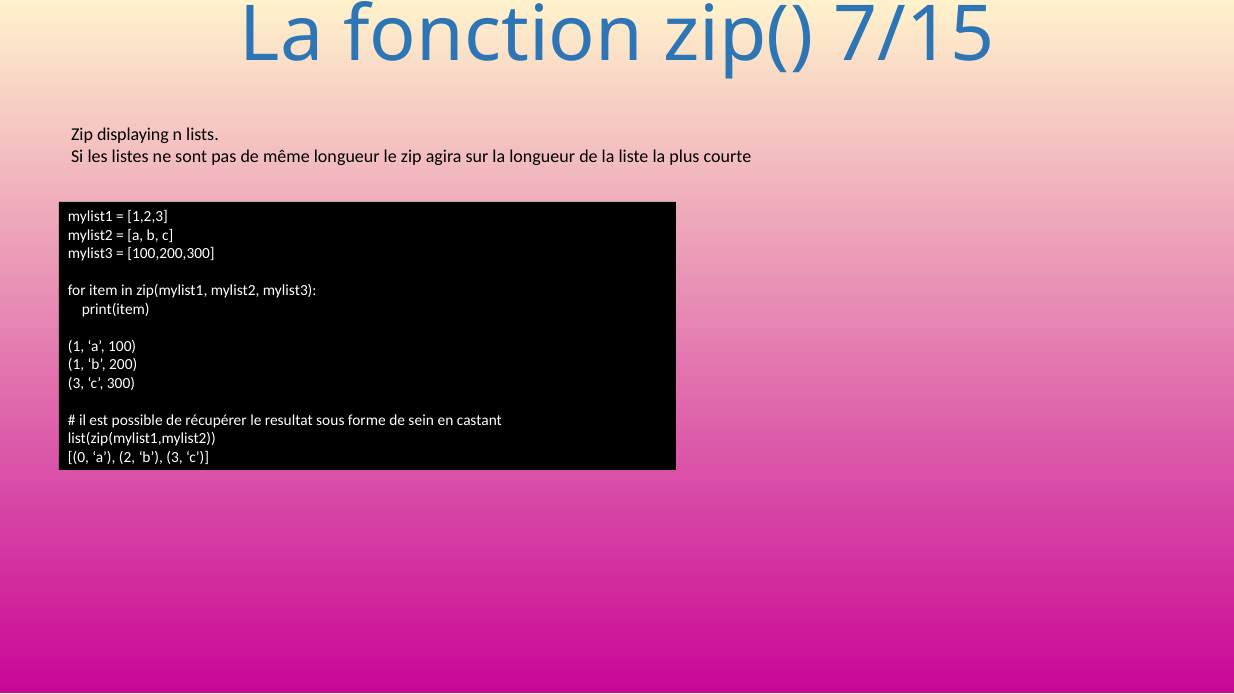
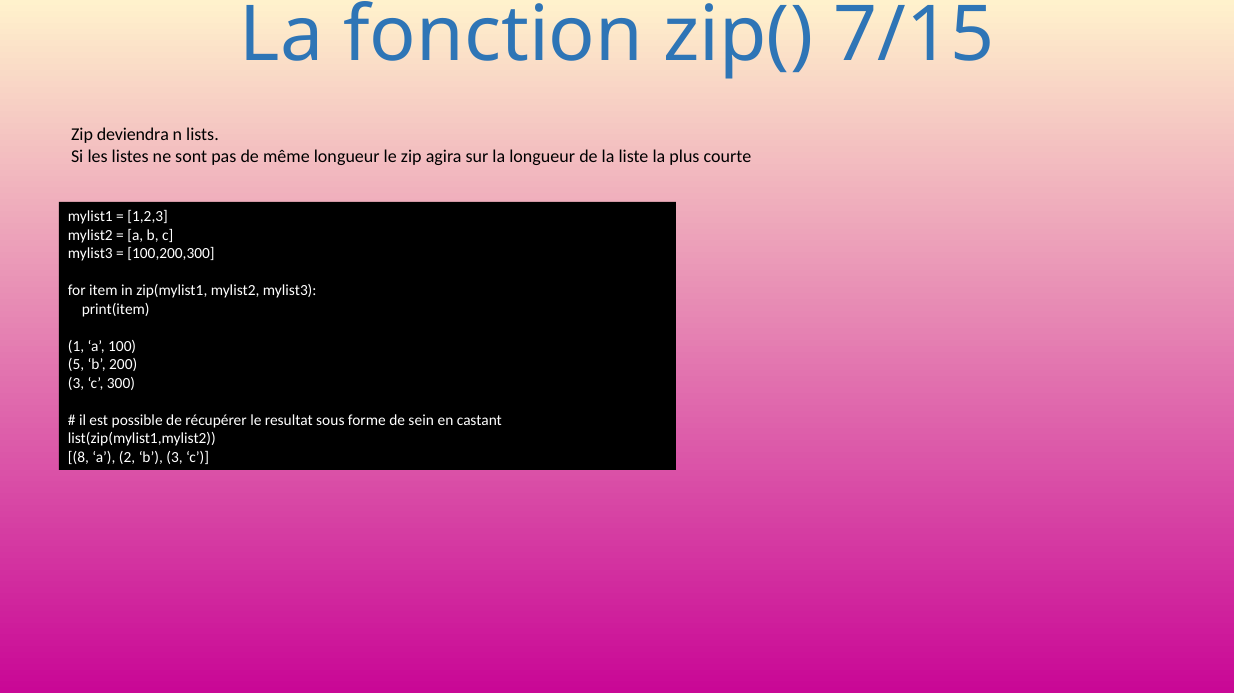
displaying: displaying -> deviendra (133, 135)
1: 1 -> 5 (76, 365)
0: 0 -> 8 (78, 457)
